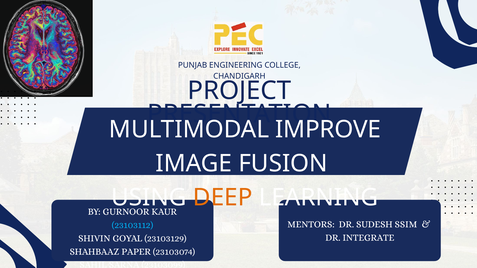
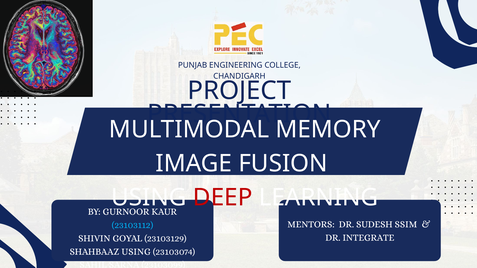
IMPROVE: IMPROVE -> MEMORY (328, 130)
DEEP colour: orange -> red (223, 198)
SHAHBAAZ PAPER: PAPER -> USING (136, 252)
